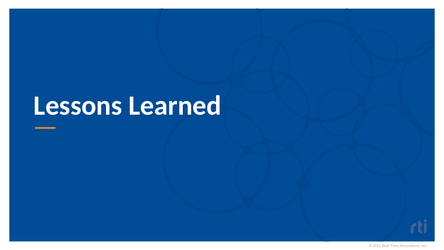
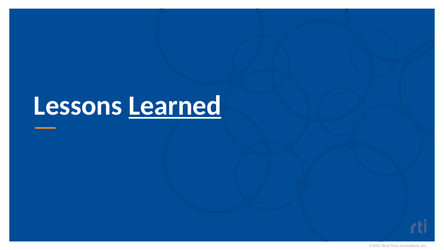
Learned underline: none -> present (175, 106)
